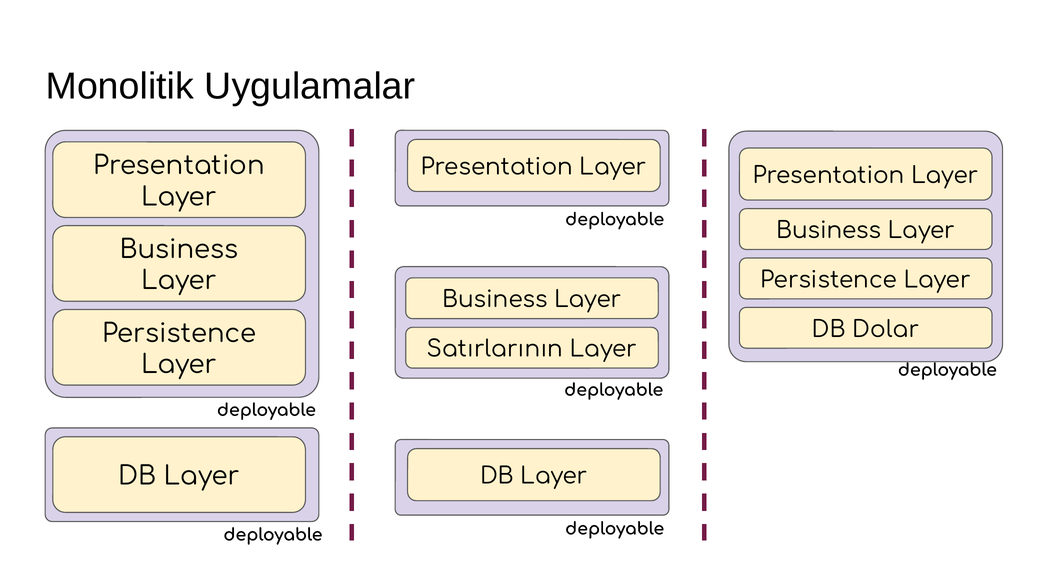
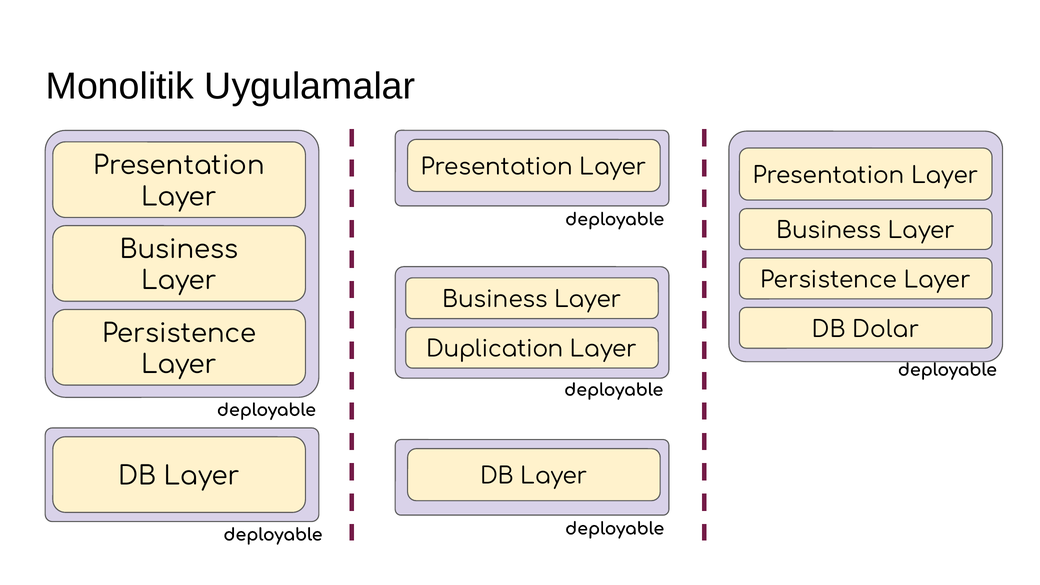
Satırlarının: Satırlarının -> Duplication (495, 349)
